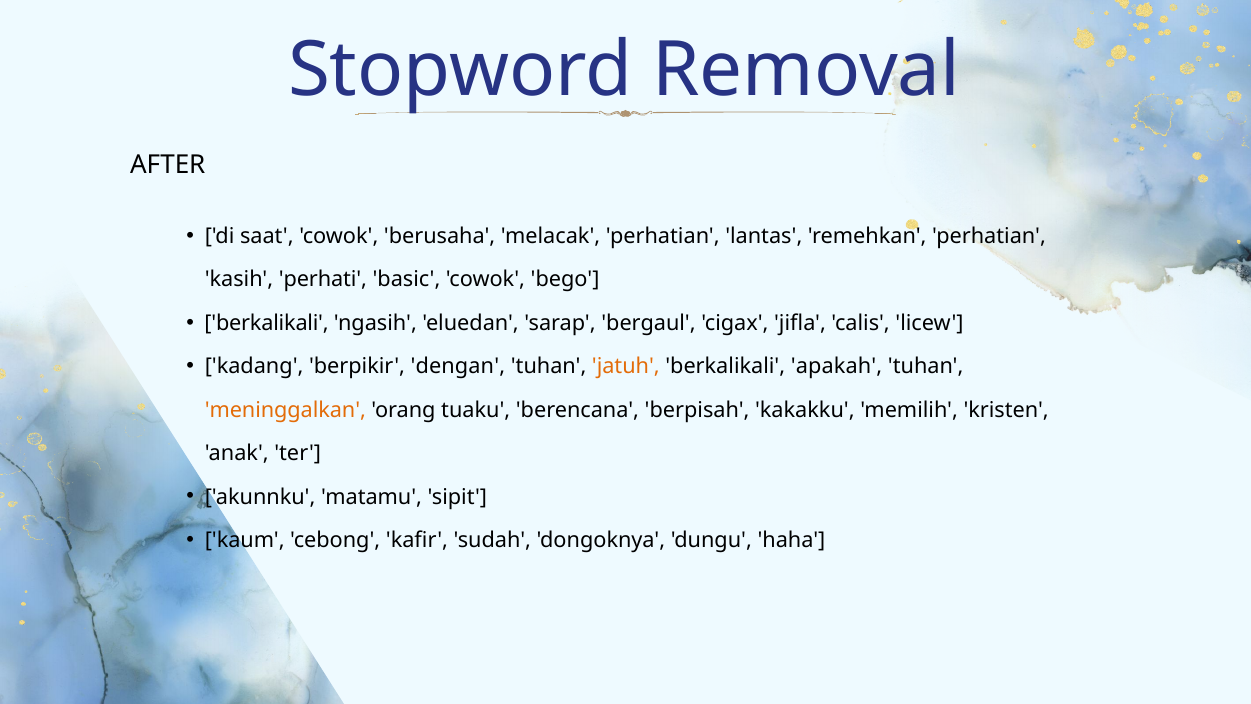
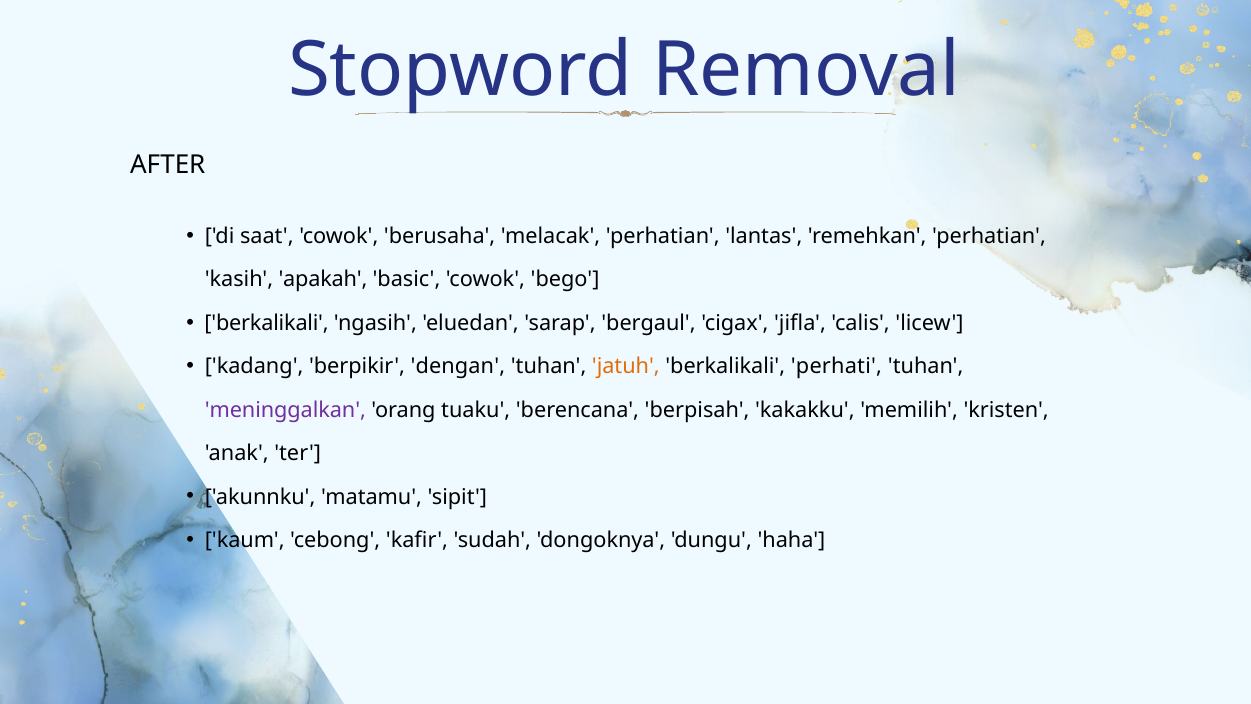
perhati: perhati -> apakah (323, 280)
apakah: apakah -> perhati (836, 367)
meninggalkan colour: orange -> purple (285, 410)
